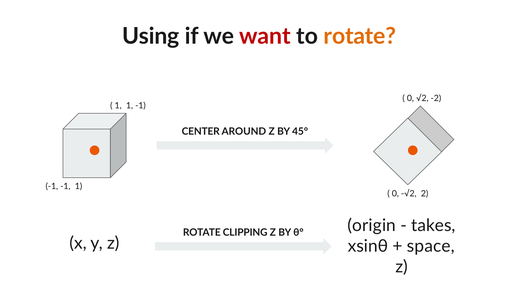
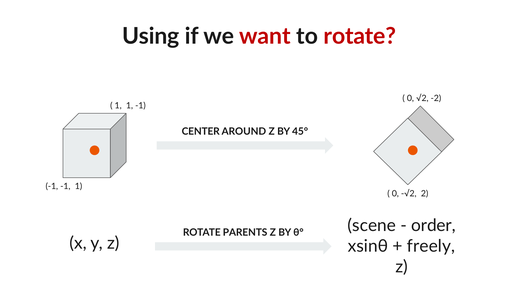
rotate colour: orange -> red (360, 36)
origin: origin -> scene (372, 226)
takes: takes -> order (433, 226)
CLIPPING: CLIPPING -> PARENTS (245, 233)
space: space -> freely (431, 246)
